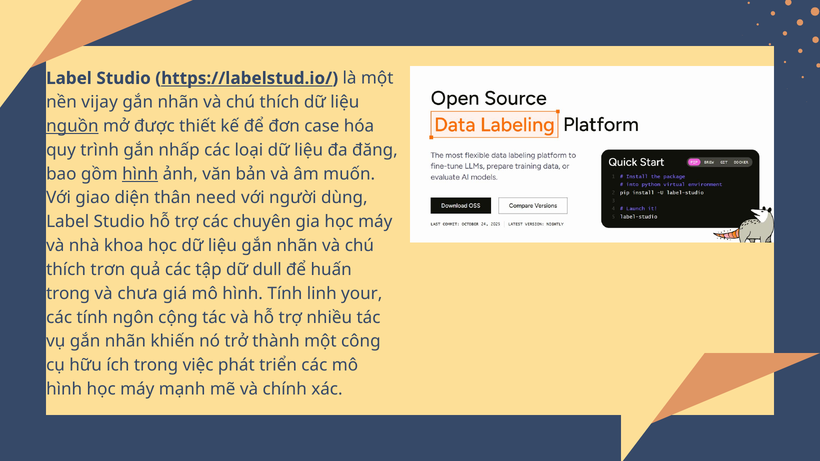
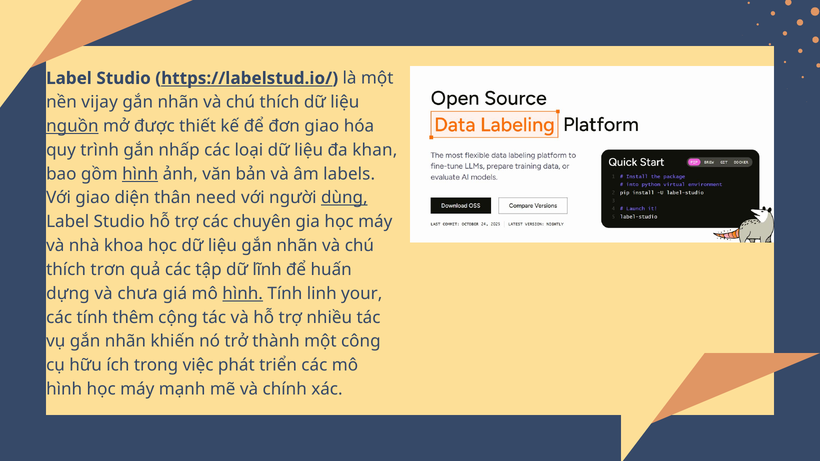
đơn case: case -> giao (322, 126)
đăng: đăng -> khan (375, 150)
muốn: muốn -> labels (349, 174)
dùng underline: none -> present (344, 198)
dull: dull -> lĩnh (267, 270)
trong: trong -> dựng (68, 294)
hình underline: none -> present (243, 294)
ngôn: ngôn -> thêm (133, 318)
